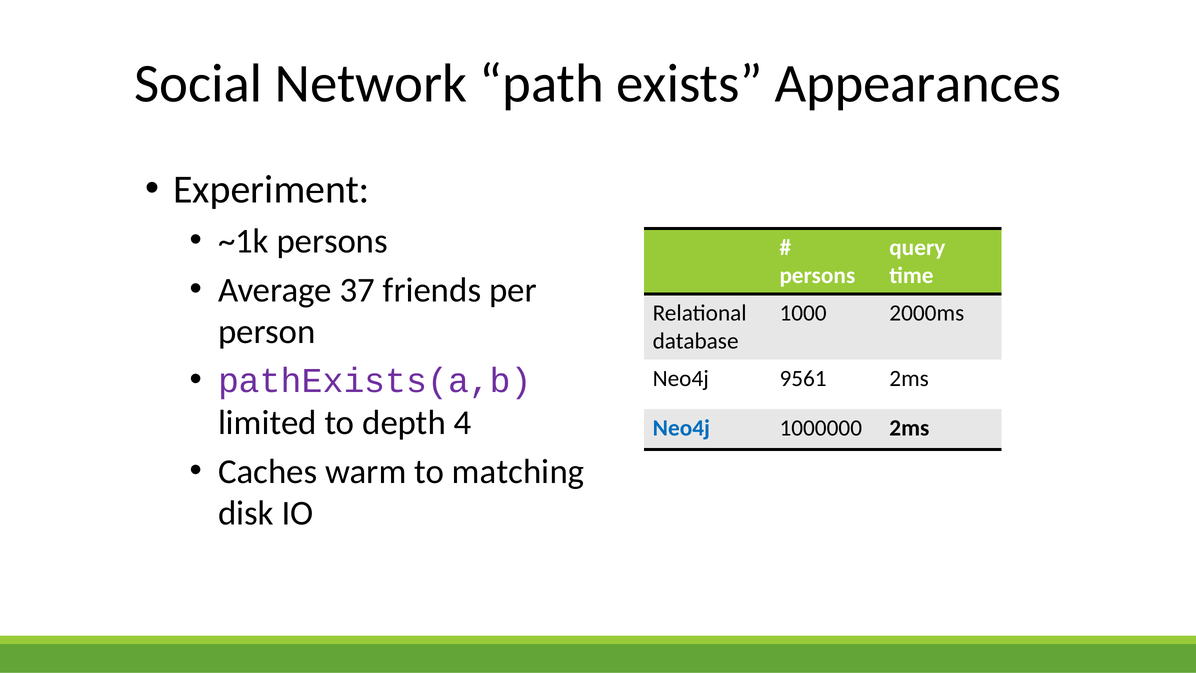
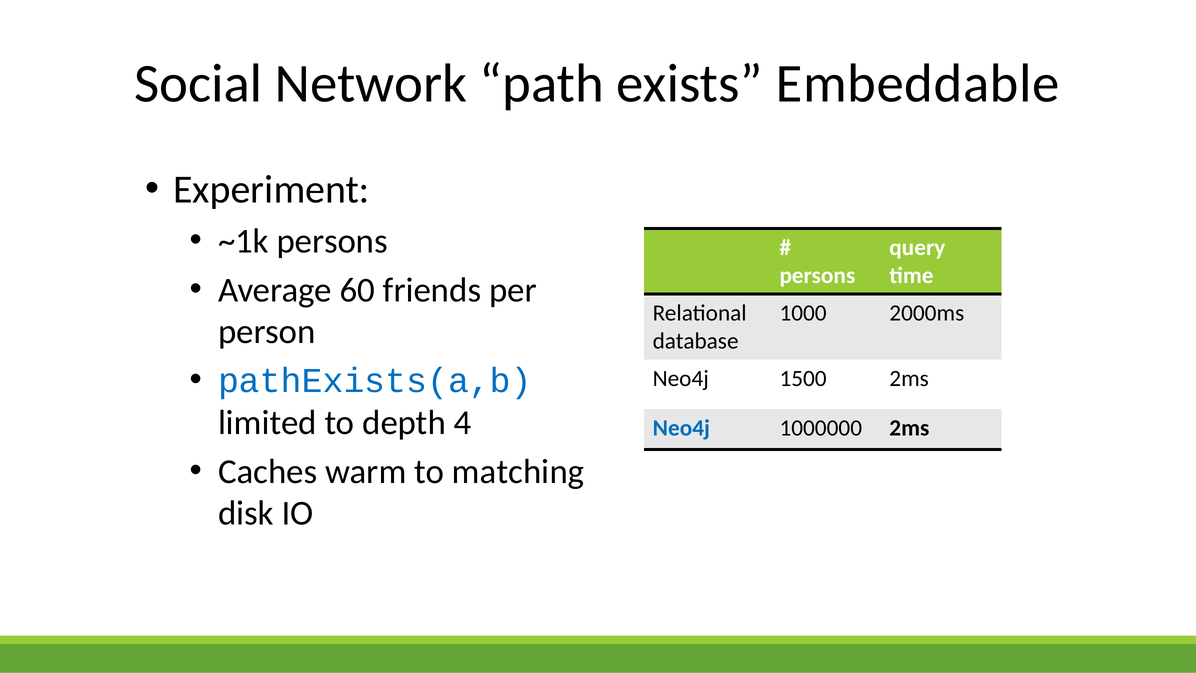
Appearances: Appearances -> Embeddable (918, 84)
37: 37 -> 60 (357, 290)
pathExists(a,b colour: purple -> blue (375, 381)
9561: 9561 -> 1500 (803, 378)
